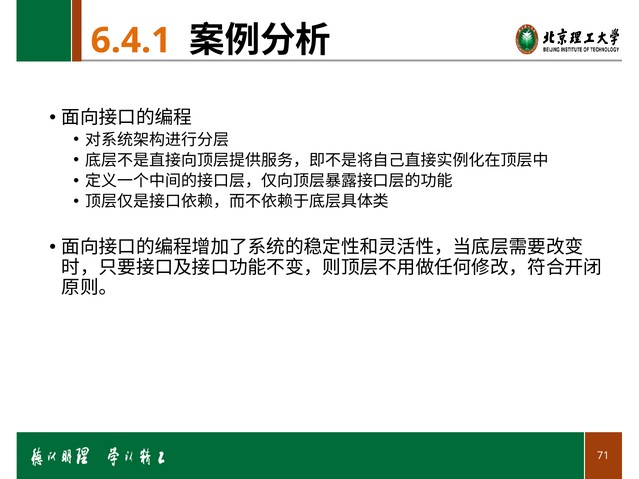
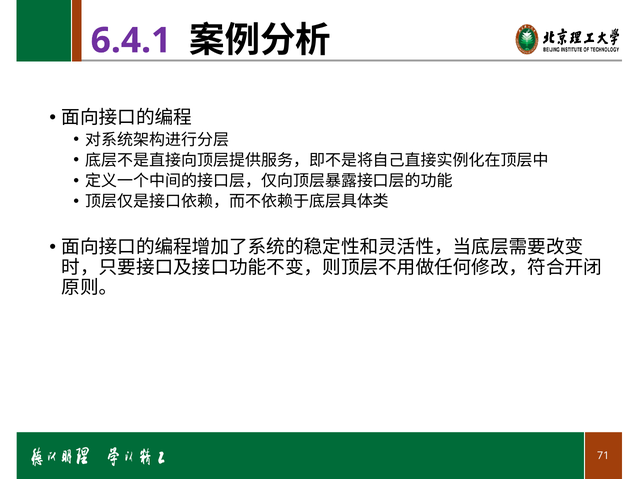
6.4.1 colour: orange -> purple (131, 41)
